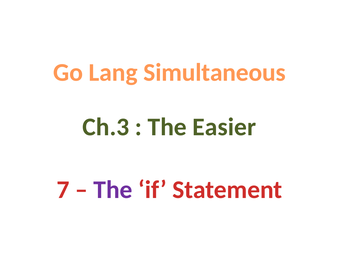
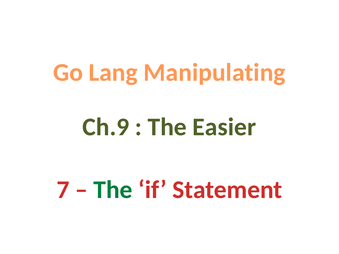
Simultaneous: Simultaneous -> Manipulating (214, 73)
Ch.3: Ch.3 -> Ch.9 (106, 127)
The colour: purple -> green (113, 190)
